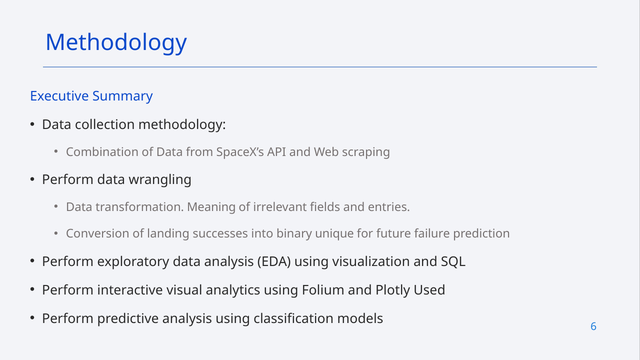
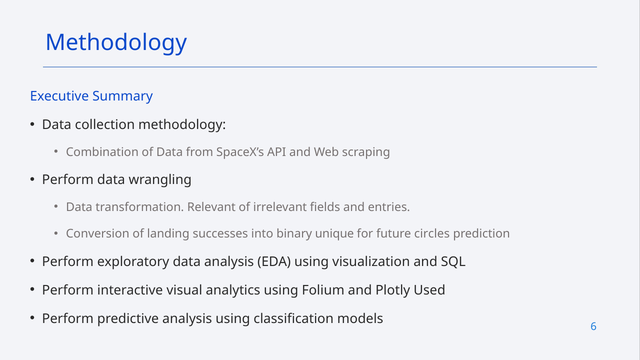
Meaning: Meaning -> Relevant (211, 207)
failure: failure -> circles (432, 234)
